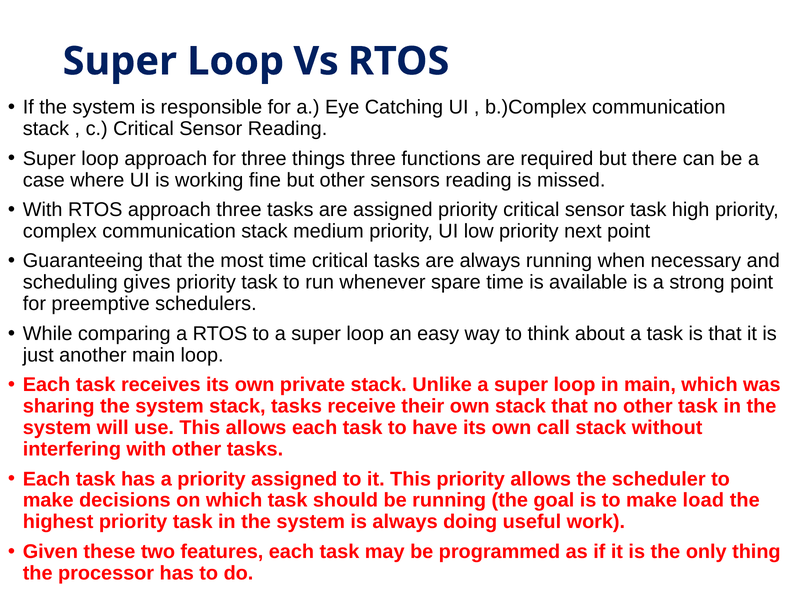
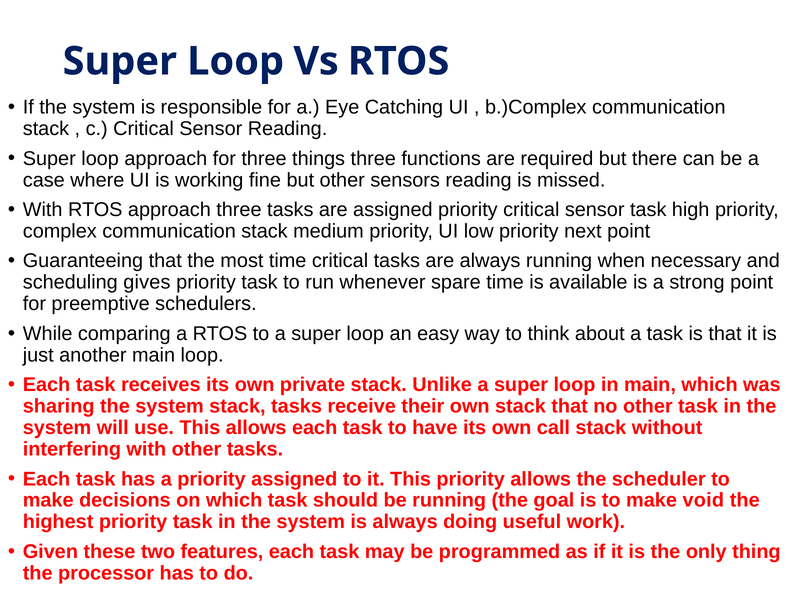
load: load -> void (703, 501)
